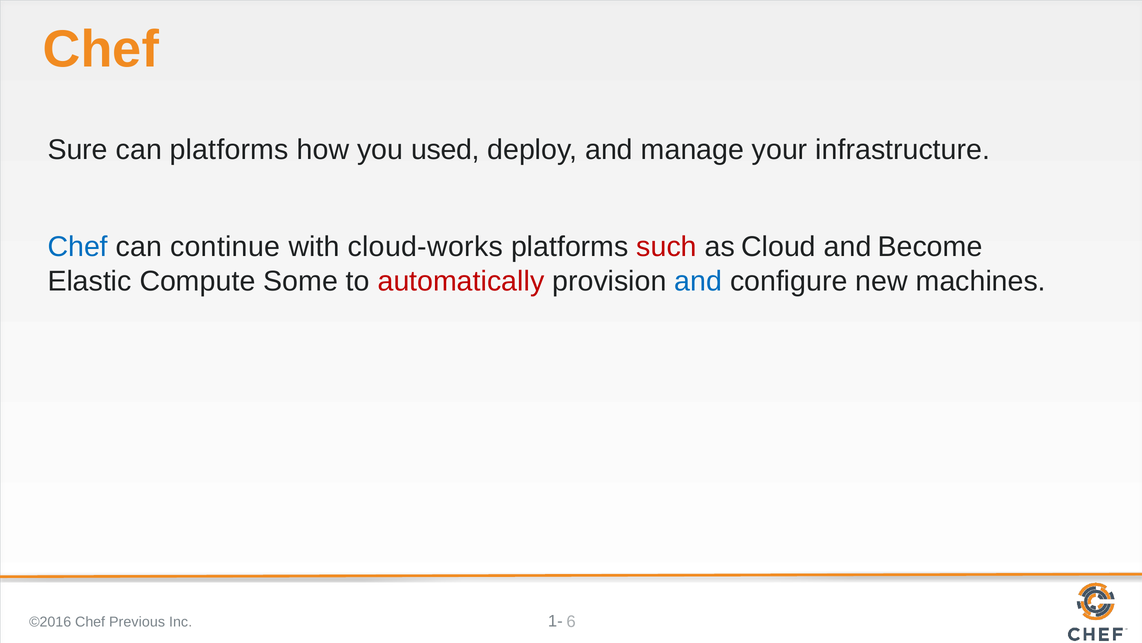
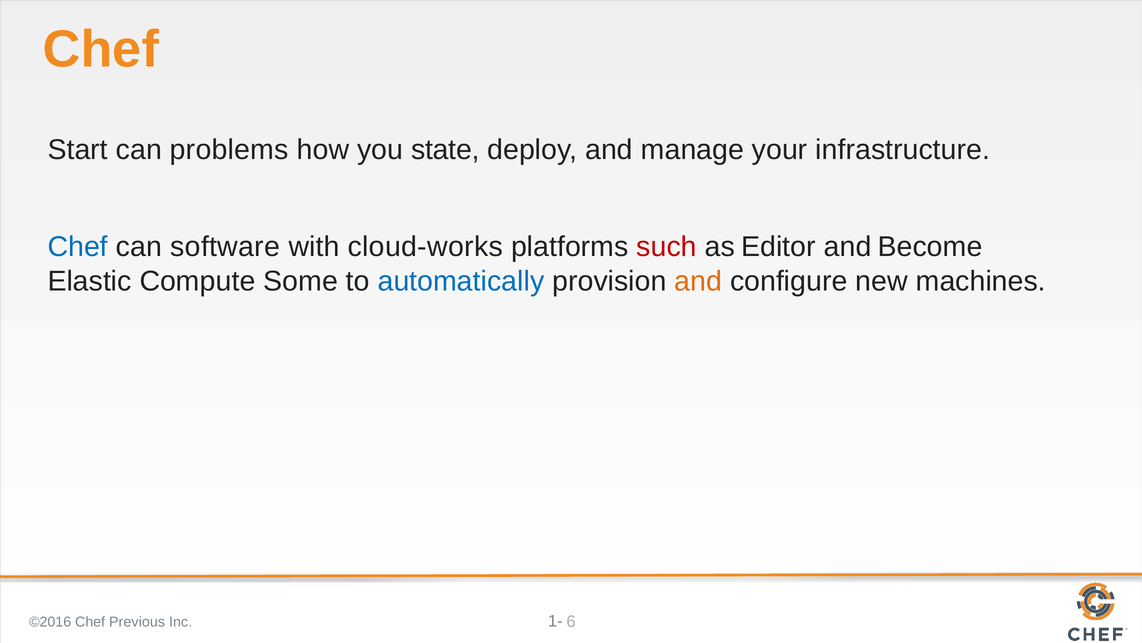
Sure: Sure -> Start (78, 150)
can platforms: platforms -> problems (229, 150)
used: used -> state (445, 150)
continue: continue -> software (225, 247)
Cloud: Cloud -> Editor (778, 247)
automatically colour: red -> blue (461, 281)
and colour: blue -> orange (698, 281)
